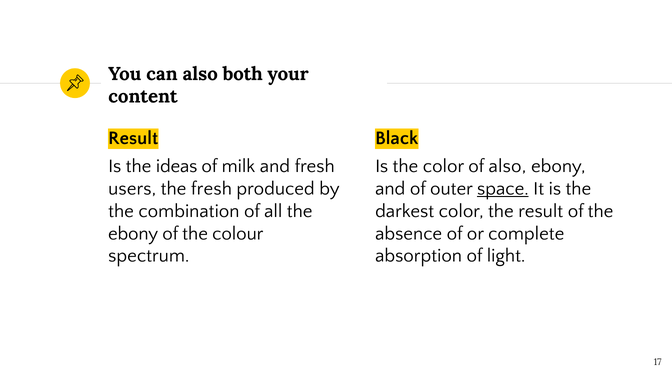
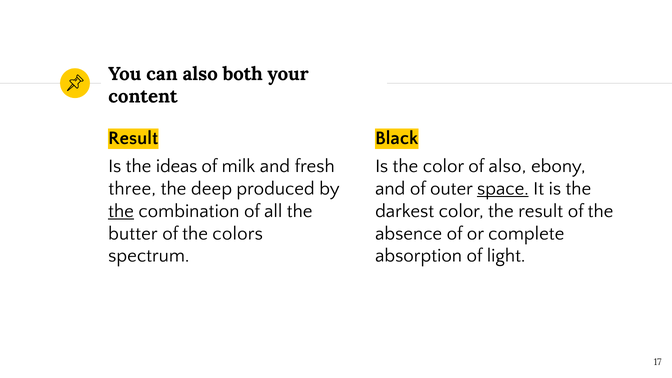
users: users -> three (132, 189)
the fresh: fresh -> deep (212, 189)
the underline: none -> present (121, 211)
ebony: ebony -> butter (133, 233)
colour: colour -> colors (238, 233)
